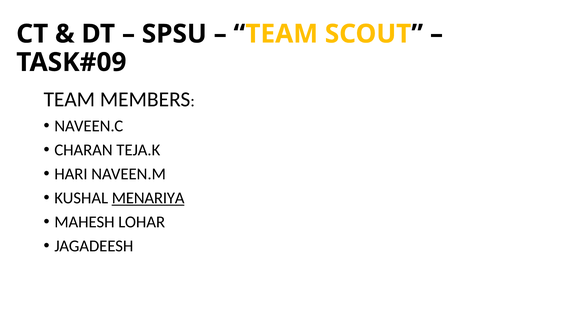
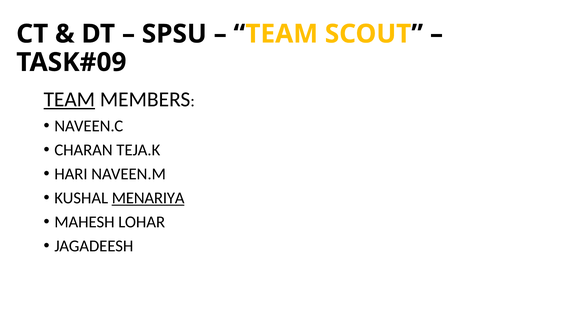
TEAM underline: none -> present (69, 99)
